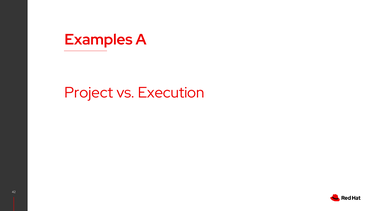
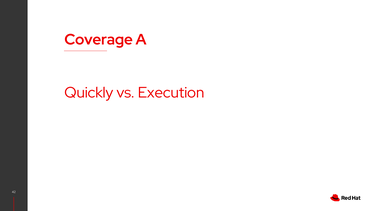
Examples: Examples -> Coverage (99, 40)
Project: Project -> Quickly (89, 93)
